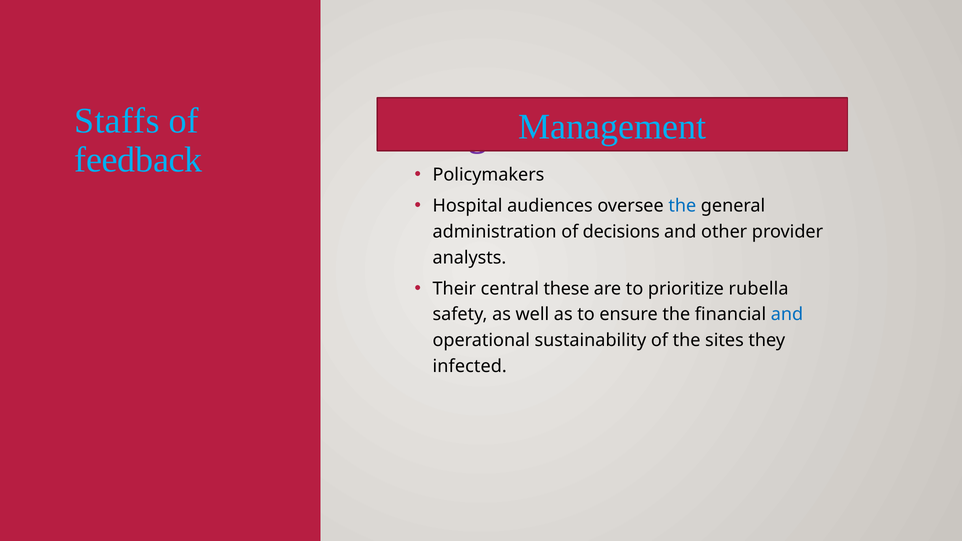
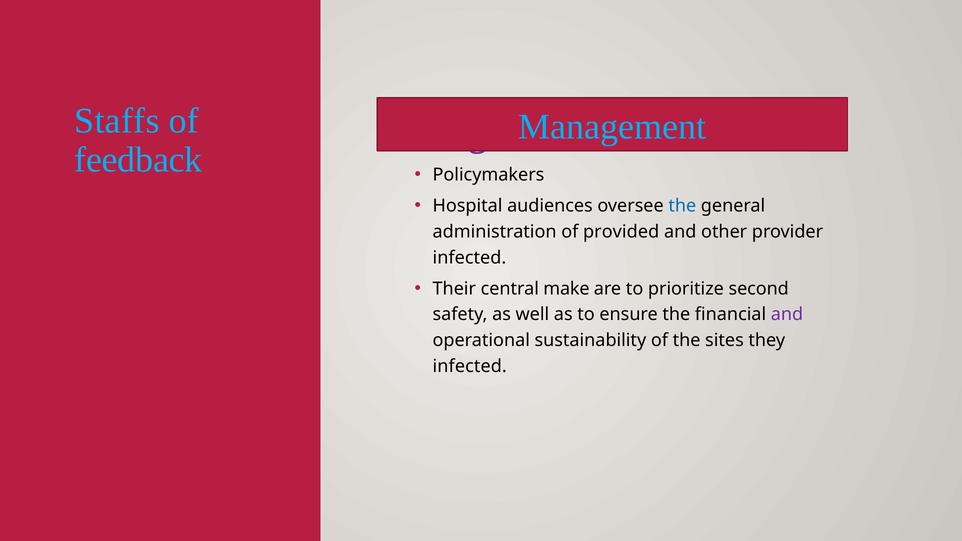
decisions: decisions -> provided (621, 232)
analysts: analysts -> infected (469, 258)
these: these -> make (566, 289)
rubella: rubella -> second (759, 289)
and colour: blue -> purple (787, 315)
